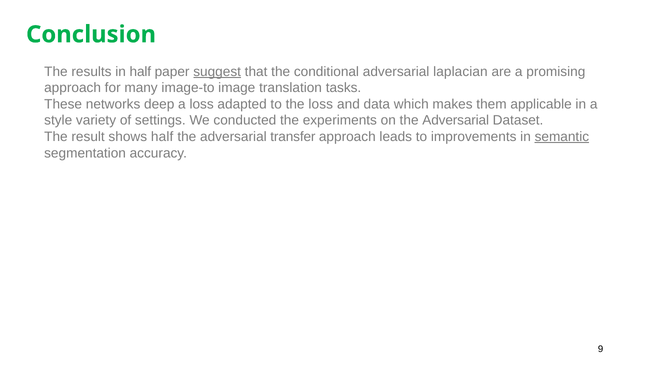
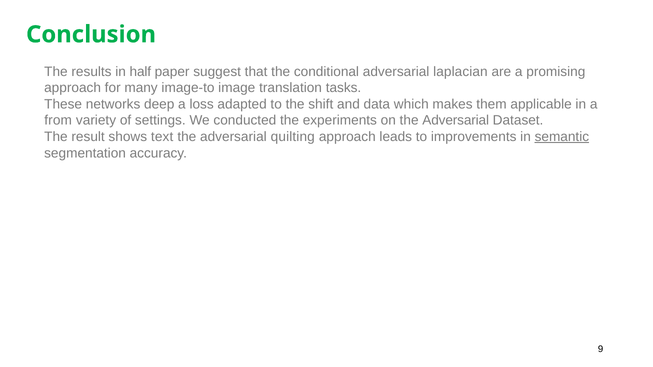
suggest underline: present -> none (217, 72)
the loss: loss -> shift (321, 104)
style: style -> from (58, 121)
shows half: half -> text (162, 137)
transfer: transfer -> quilting (293, 137)
